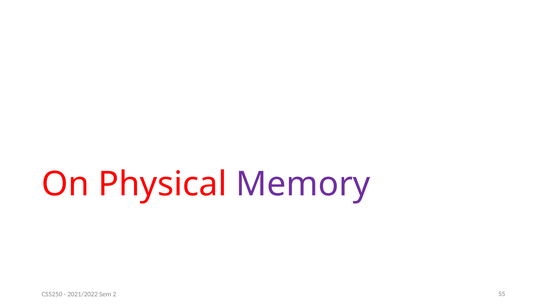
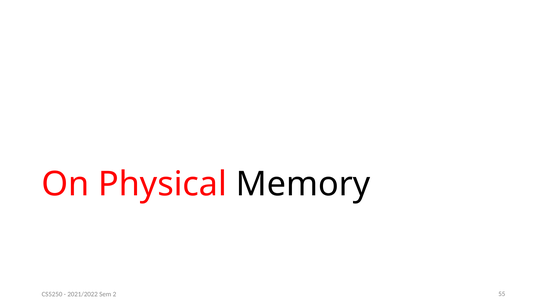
Memory colour: purple -> black (303, 184)
